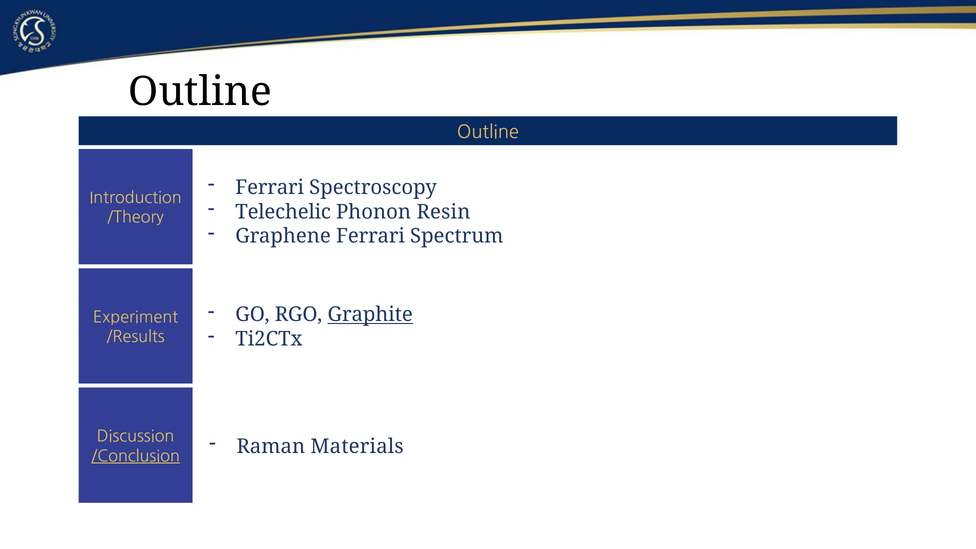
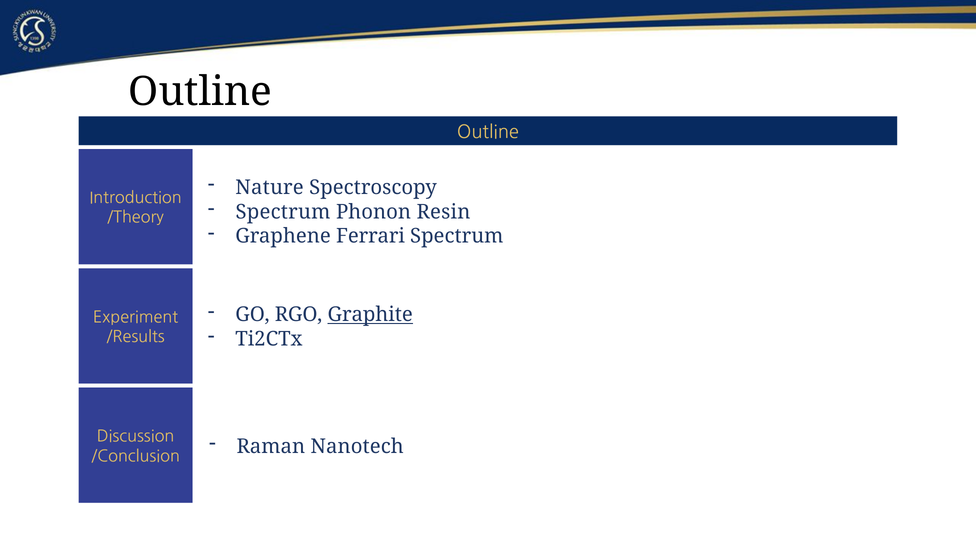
Ferrari: Ferrari -> Nature (270, 187)
Telechelic: Telechelic -> Spectrum (283, 212)
Materials: Materials -> Nanotech (357, 446)
/Conclusion underline: present -> none (136, 456)
